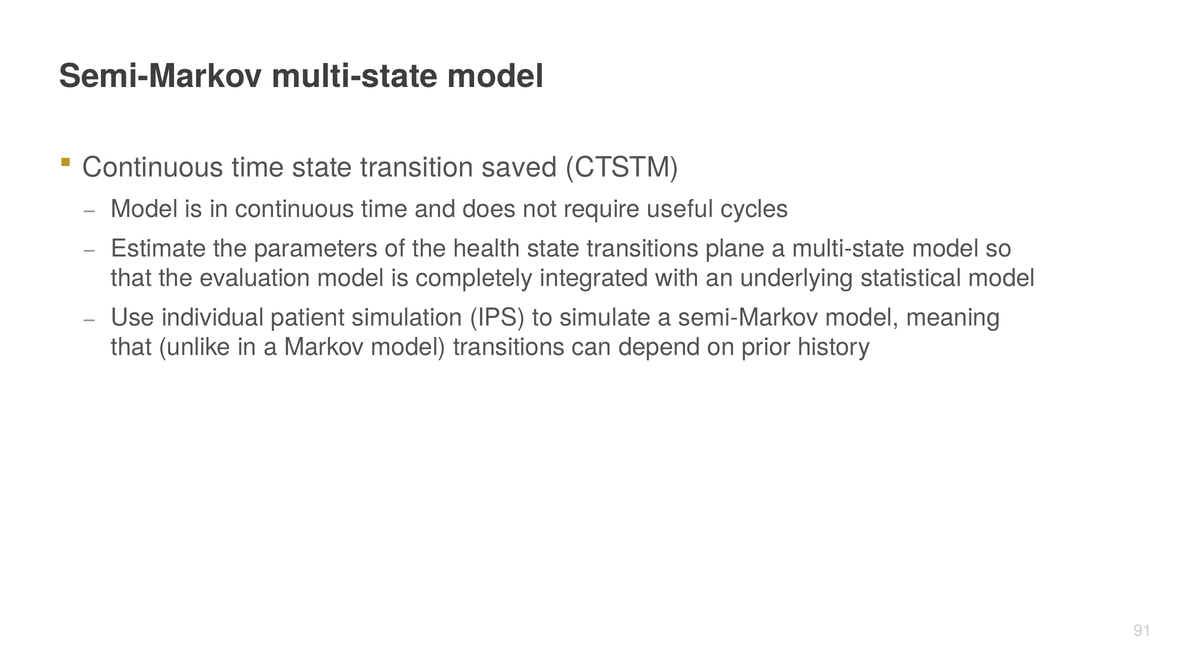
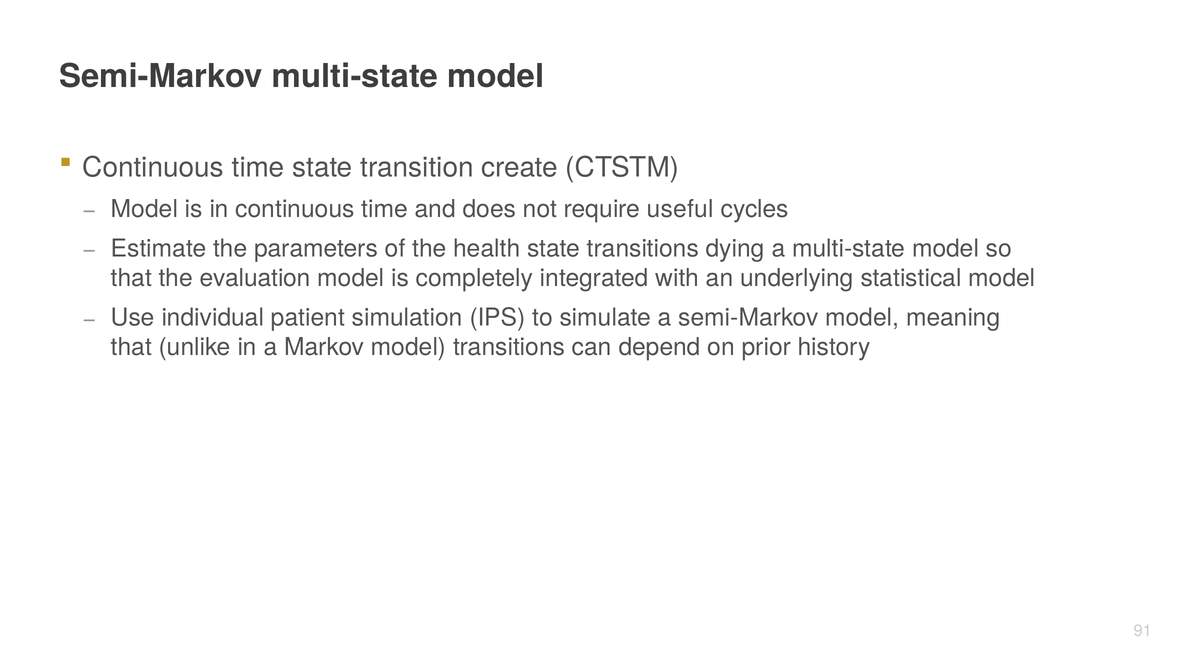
saved: saved -> create (520, 168)
plane: plane -> dying (735, 248)
